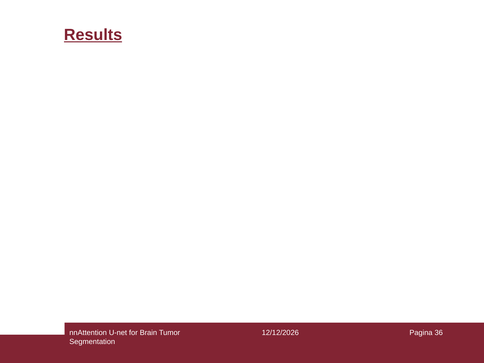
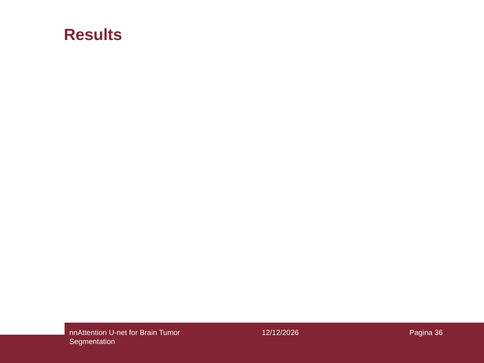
Results underline: present -> none (93, 35)
